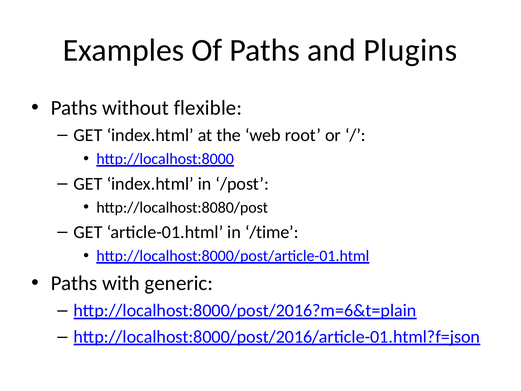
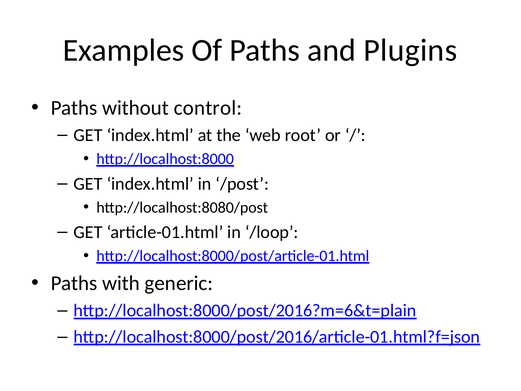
flexible: flexible -> control (208, 108)
/time: /time -> /loop (272, 232)
